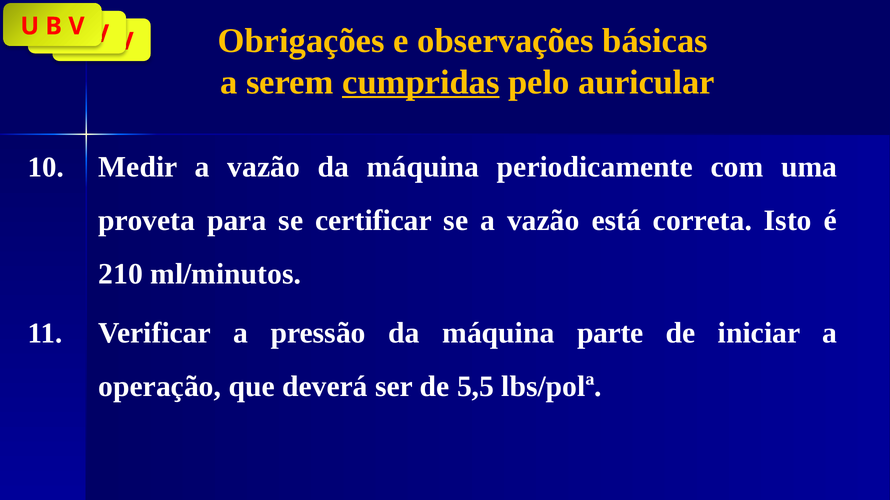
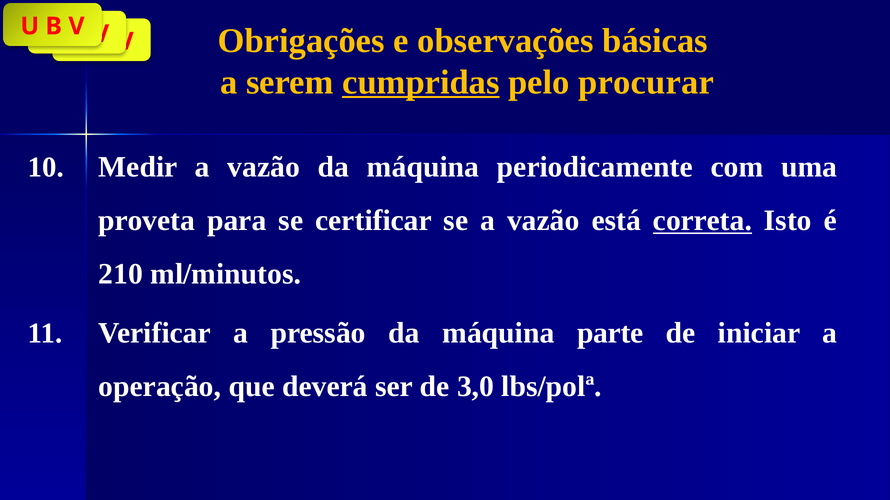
auricular: auricular -> procurar (646, 82)
correta underline: none -> present (702, 221)
5,5: 5,5 -> 3,0 (476, 387)
